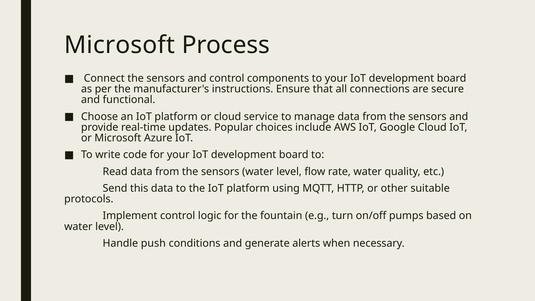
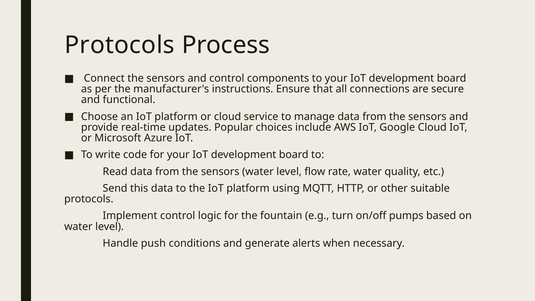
Microsoft: Microsoft -> Protocols (120, 45)
